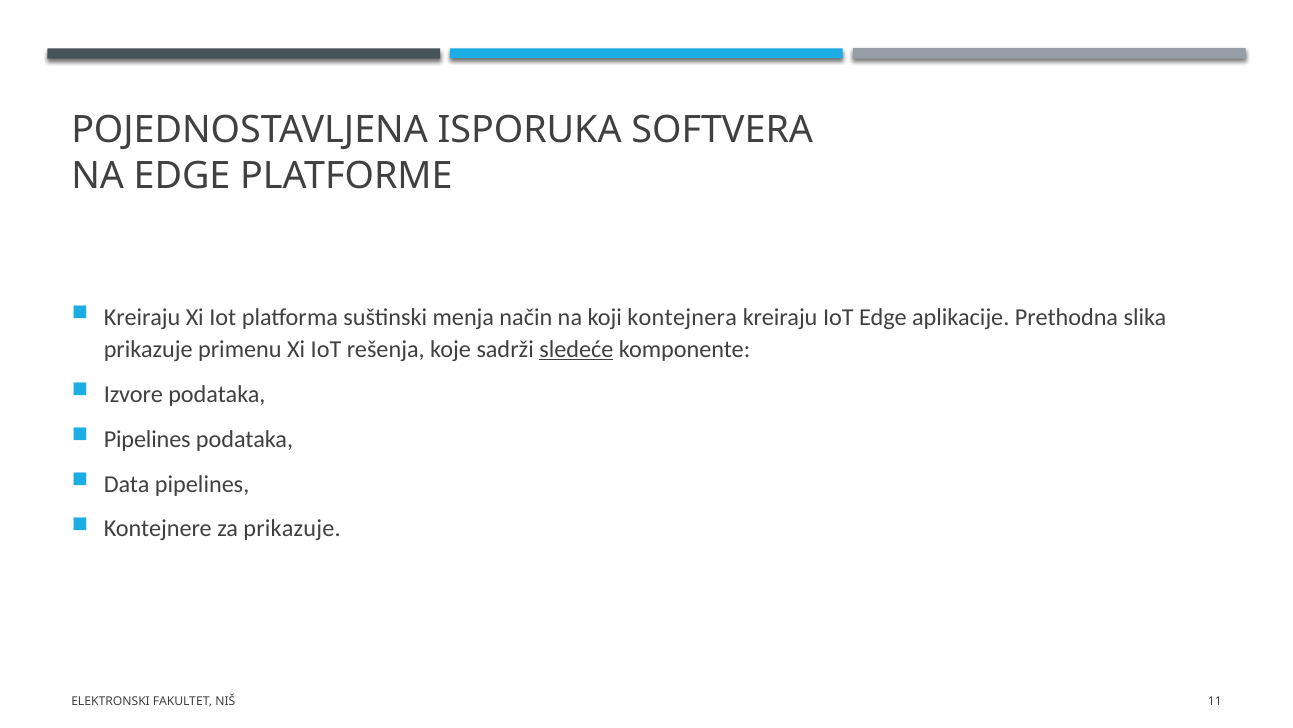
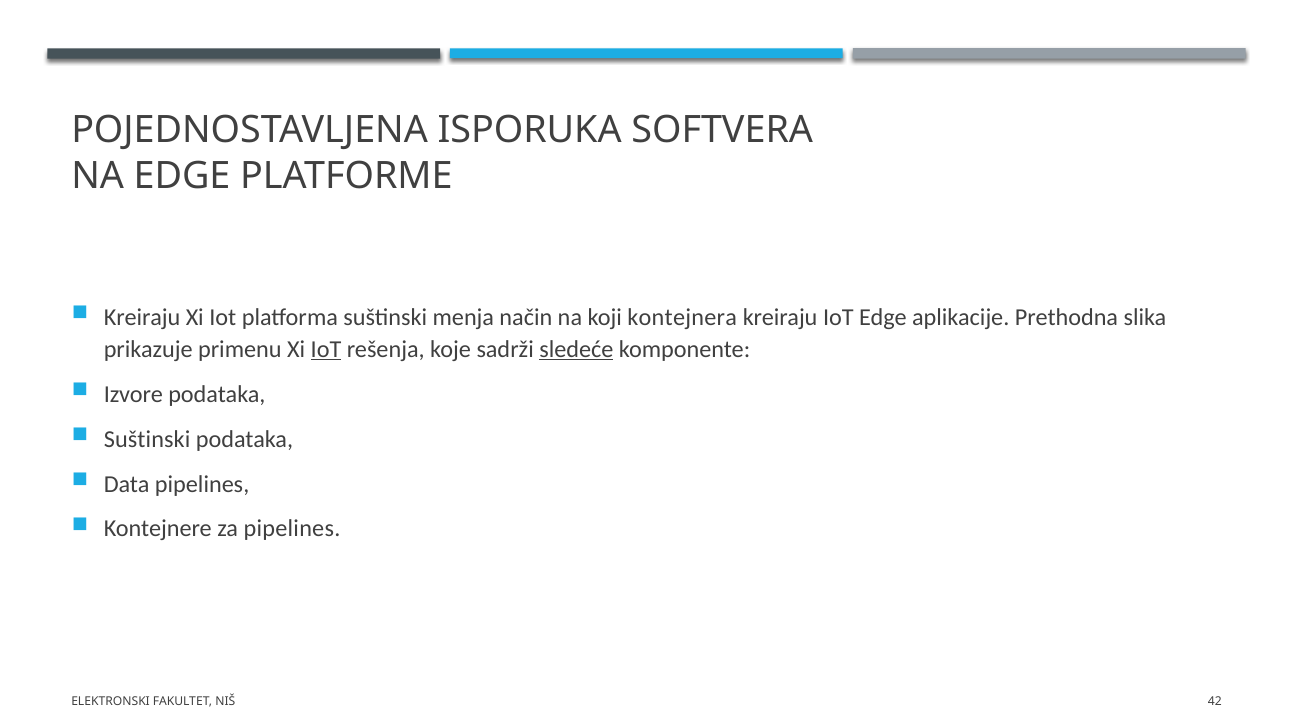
IoT underline: none -> present (326, 349)
Pipelines: Pipelines -> Suštinski (147, 439)
za prikazuje: prikazuje -> pipelines (292, 528)
11: 11 -> 42 (1215, 700)
